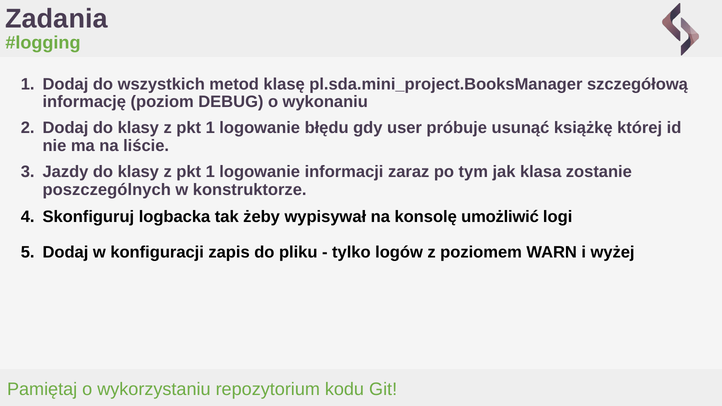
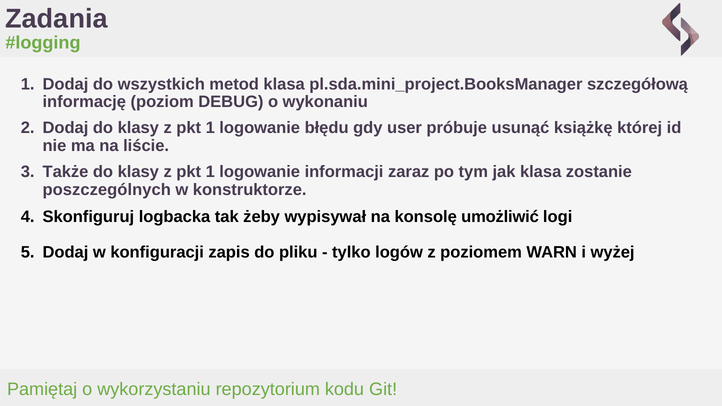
metod klasę: klasę -> klasa (284, 84)
Jazdy: Jazdy -> Także (65, 172)
